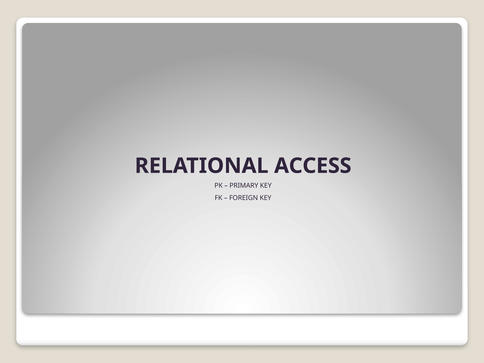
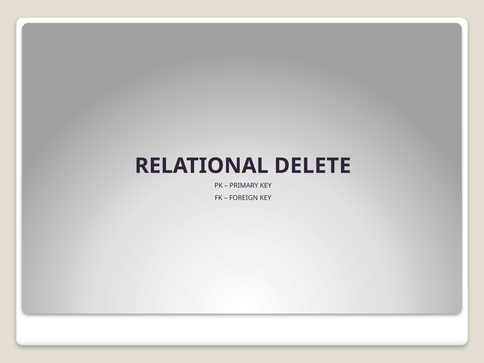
ACCESS: ACCESS -> DELETE (313, 166)
